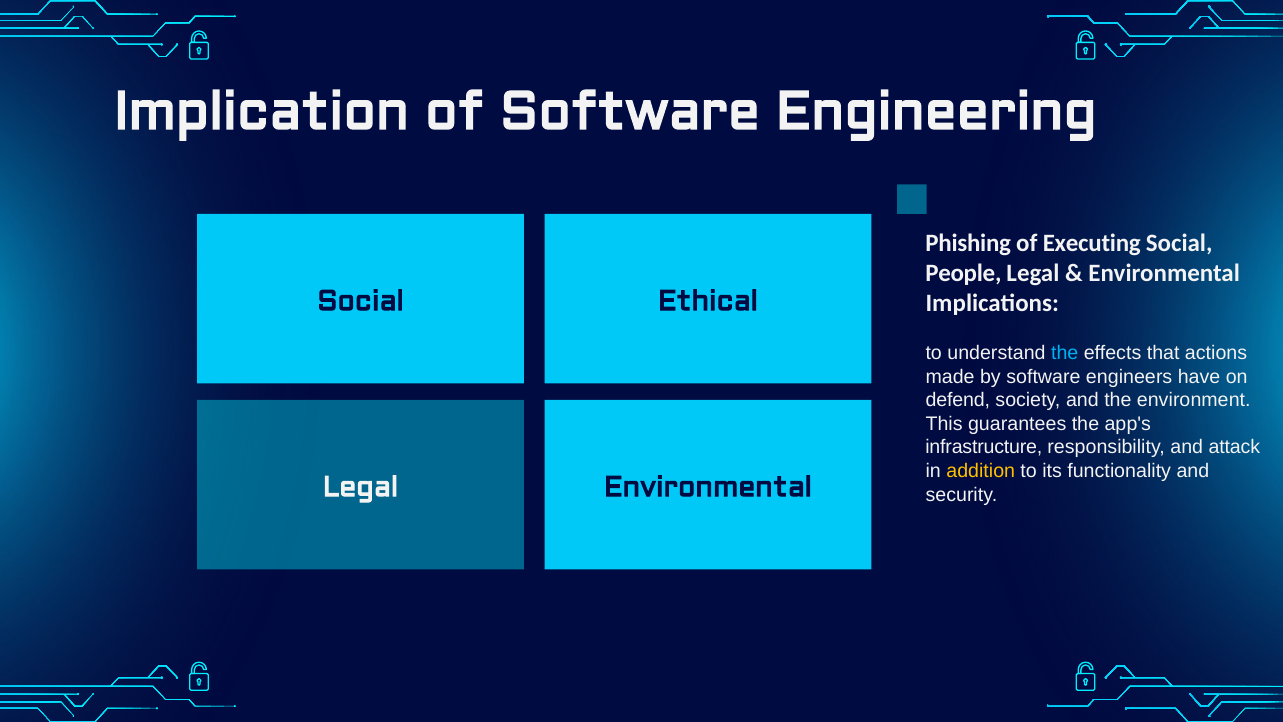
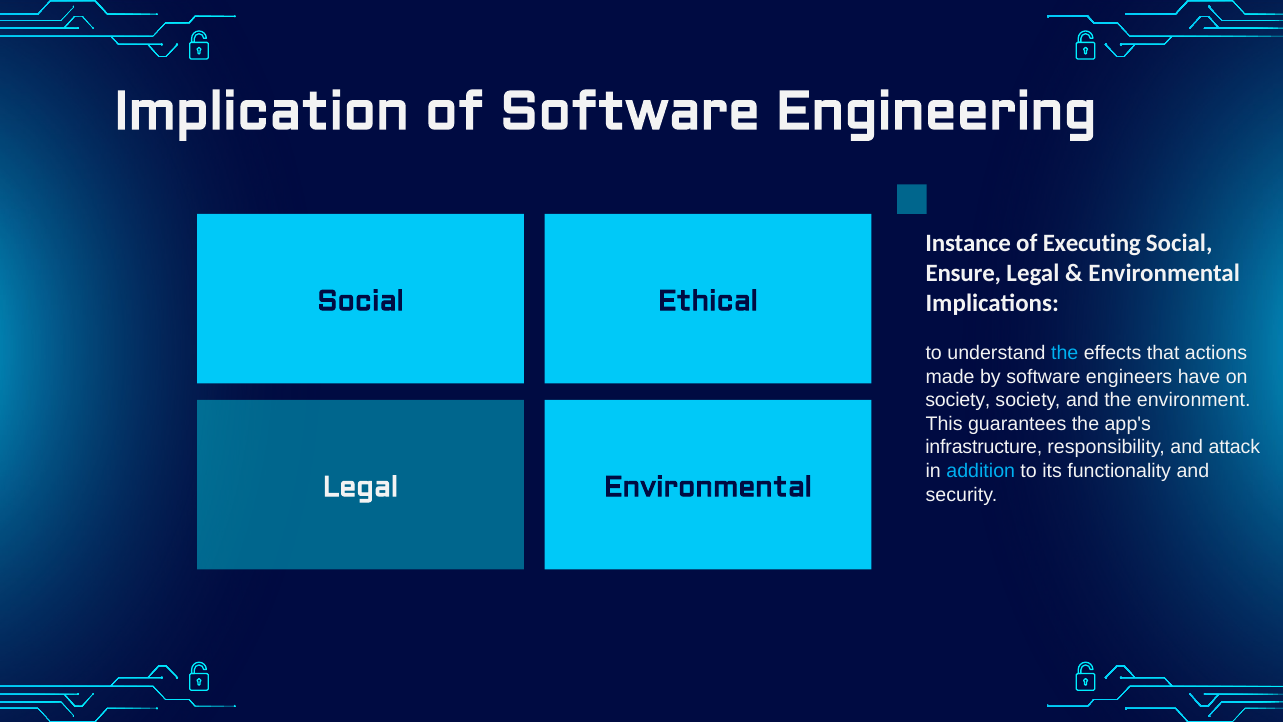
Phishing: Phishing -> Instance (968, 243)
People: People -> Ensure (963, 273)
defend: defend -> society (958, 400)
addition colour: yellow -> light blue (981, 471)
